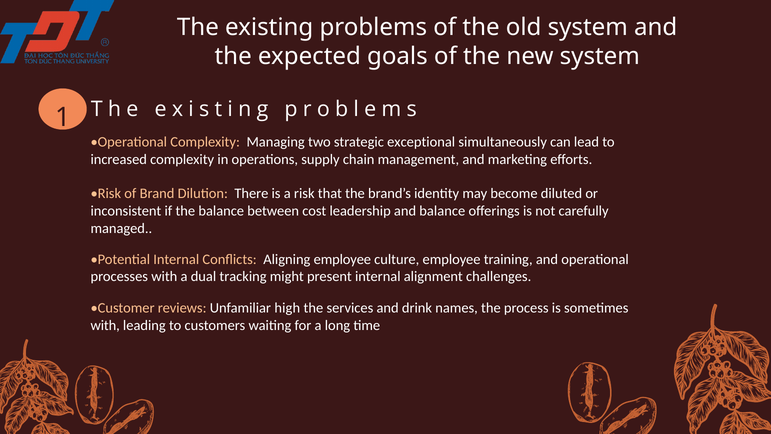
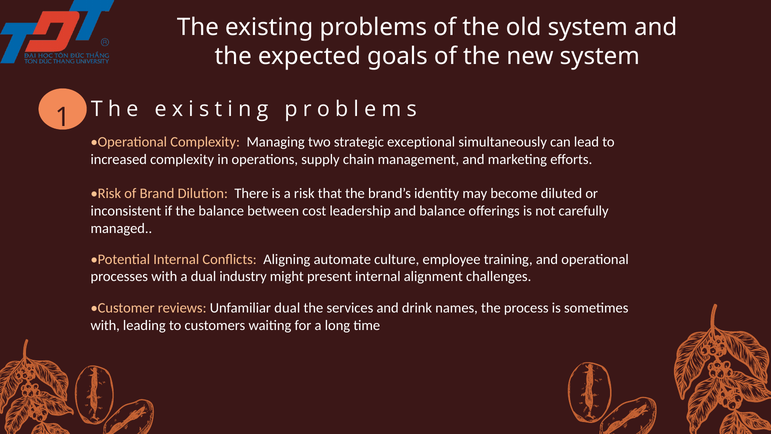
Aligning employee: employee -> automate (342, 259)
tracking: tracking -> industry (243, 277)
Unfamiliar high: high -> dual (287, 308)
